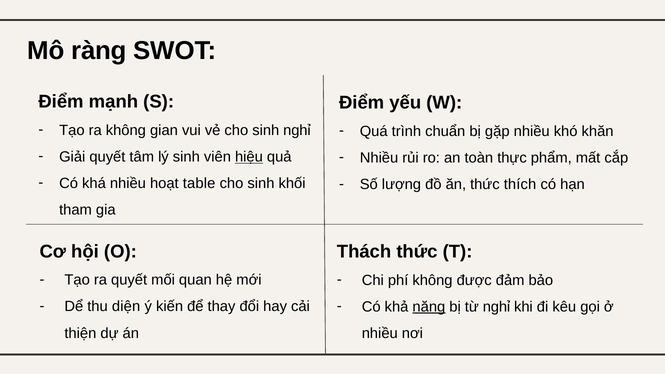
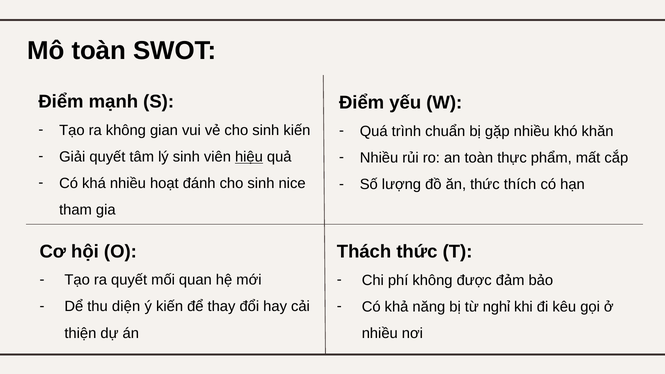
Mô ràng: ràng -> toàn (99, 51)
sinh nghỉ: nghỉ -> kiến (297, 130)
table: table -> đánh (199, 183)
khối: khối -> nice (292, 183)
năng underline: present -> none (429, 307)
